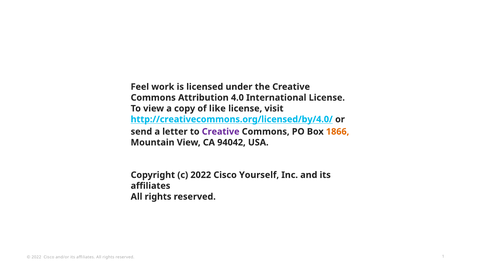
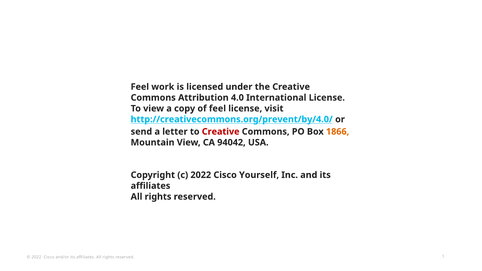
of like: like -> feel (217, 109)
http://creativecommons.org/licensed/by/4.0/: http://creativecommons.org/licensed/by/4.0/ -> http://creativecommons.org/prevent/by/4.0/ (232, 119)
Creative colour: purple -> red (221, 132)
